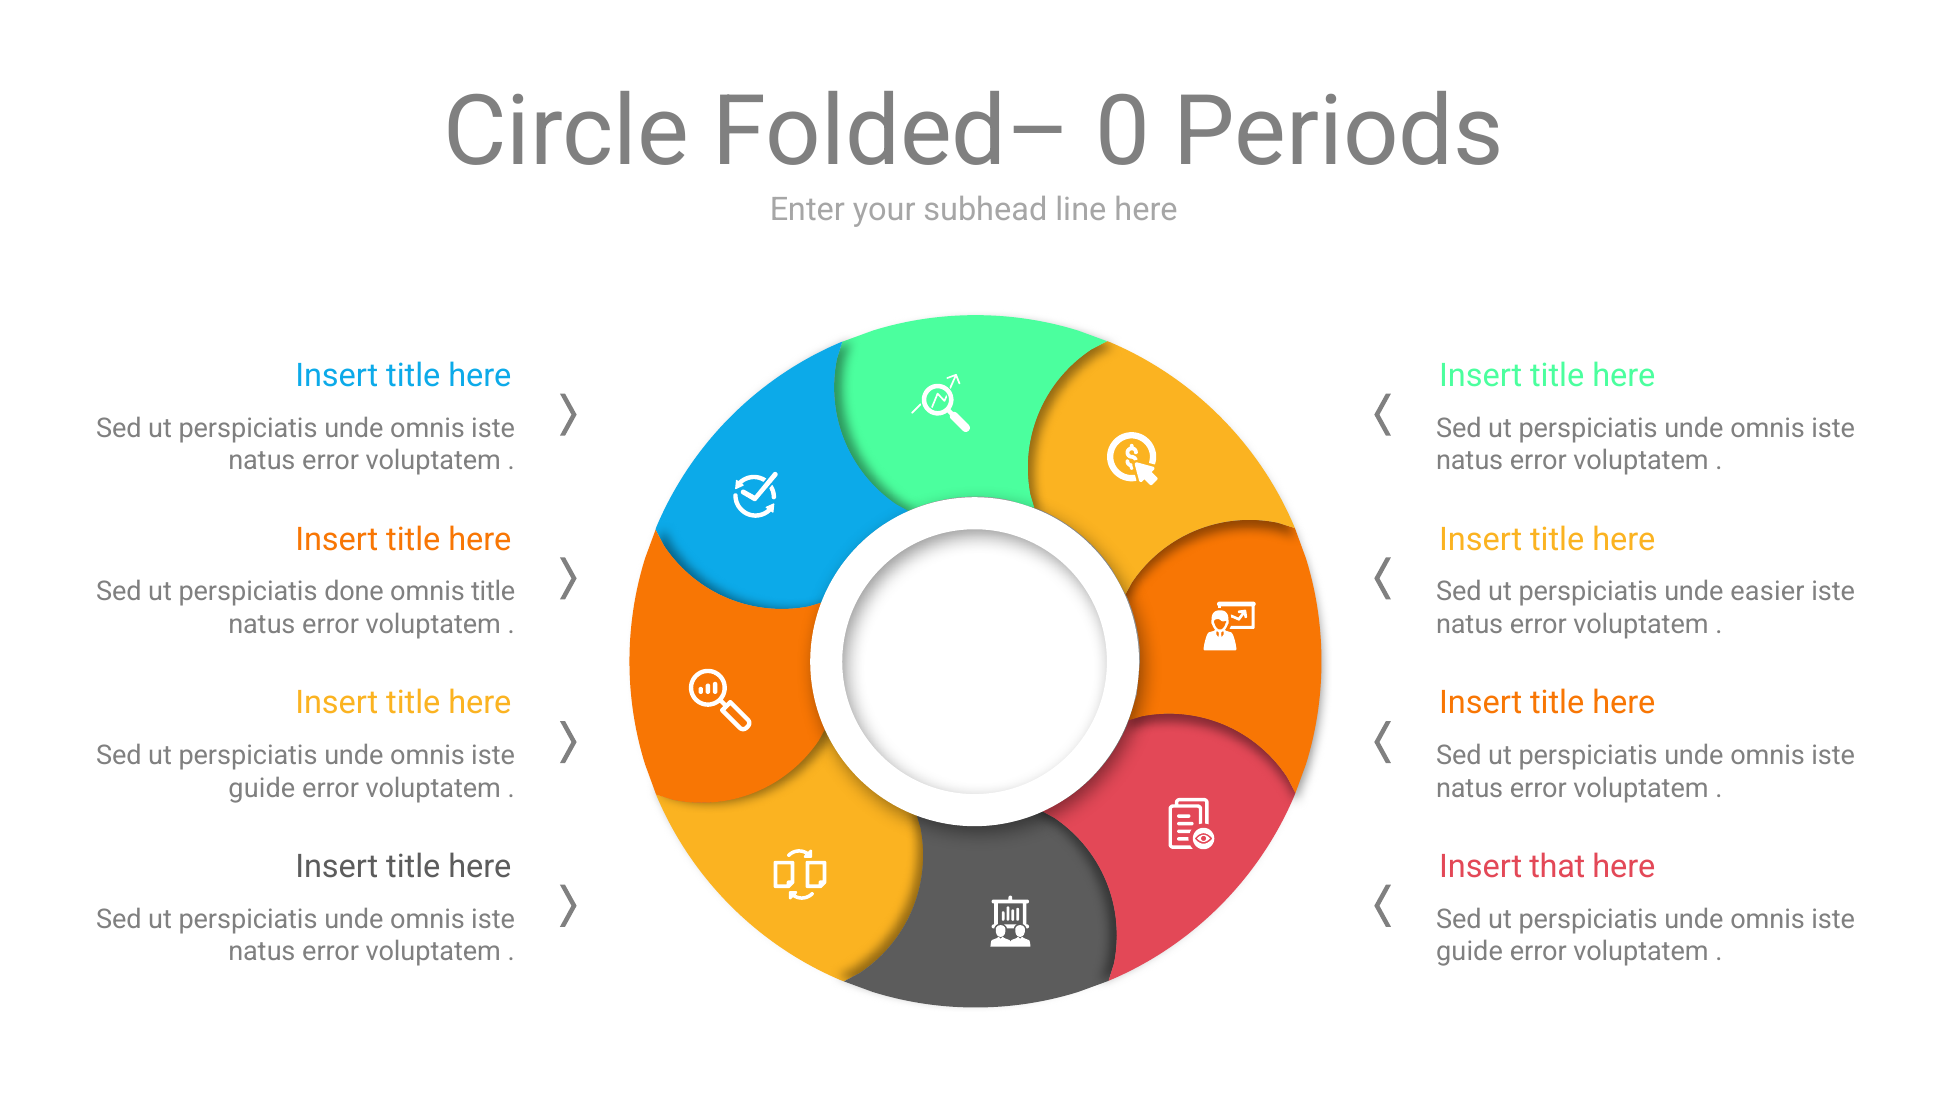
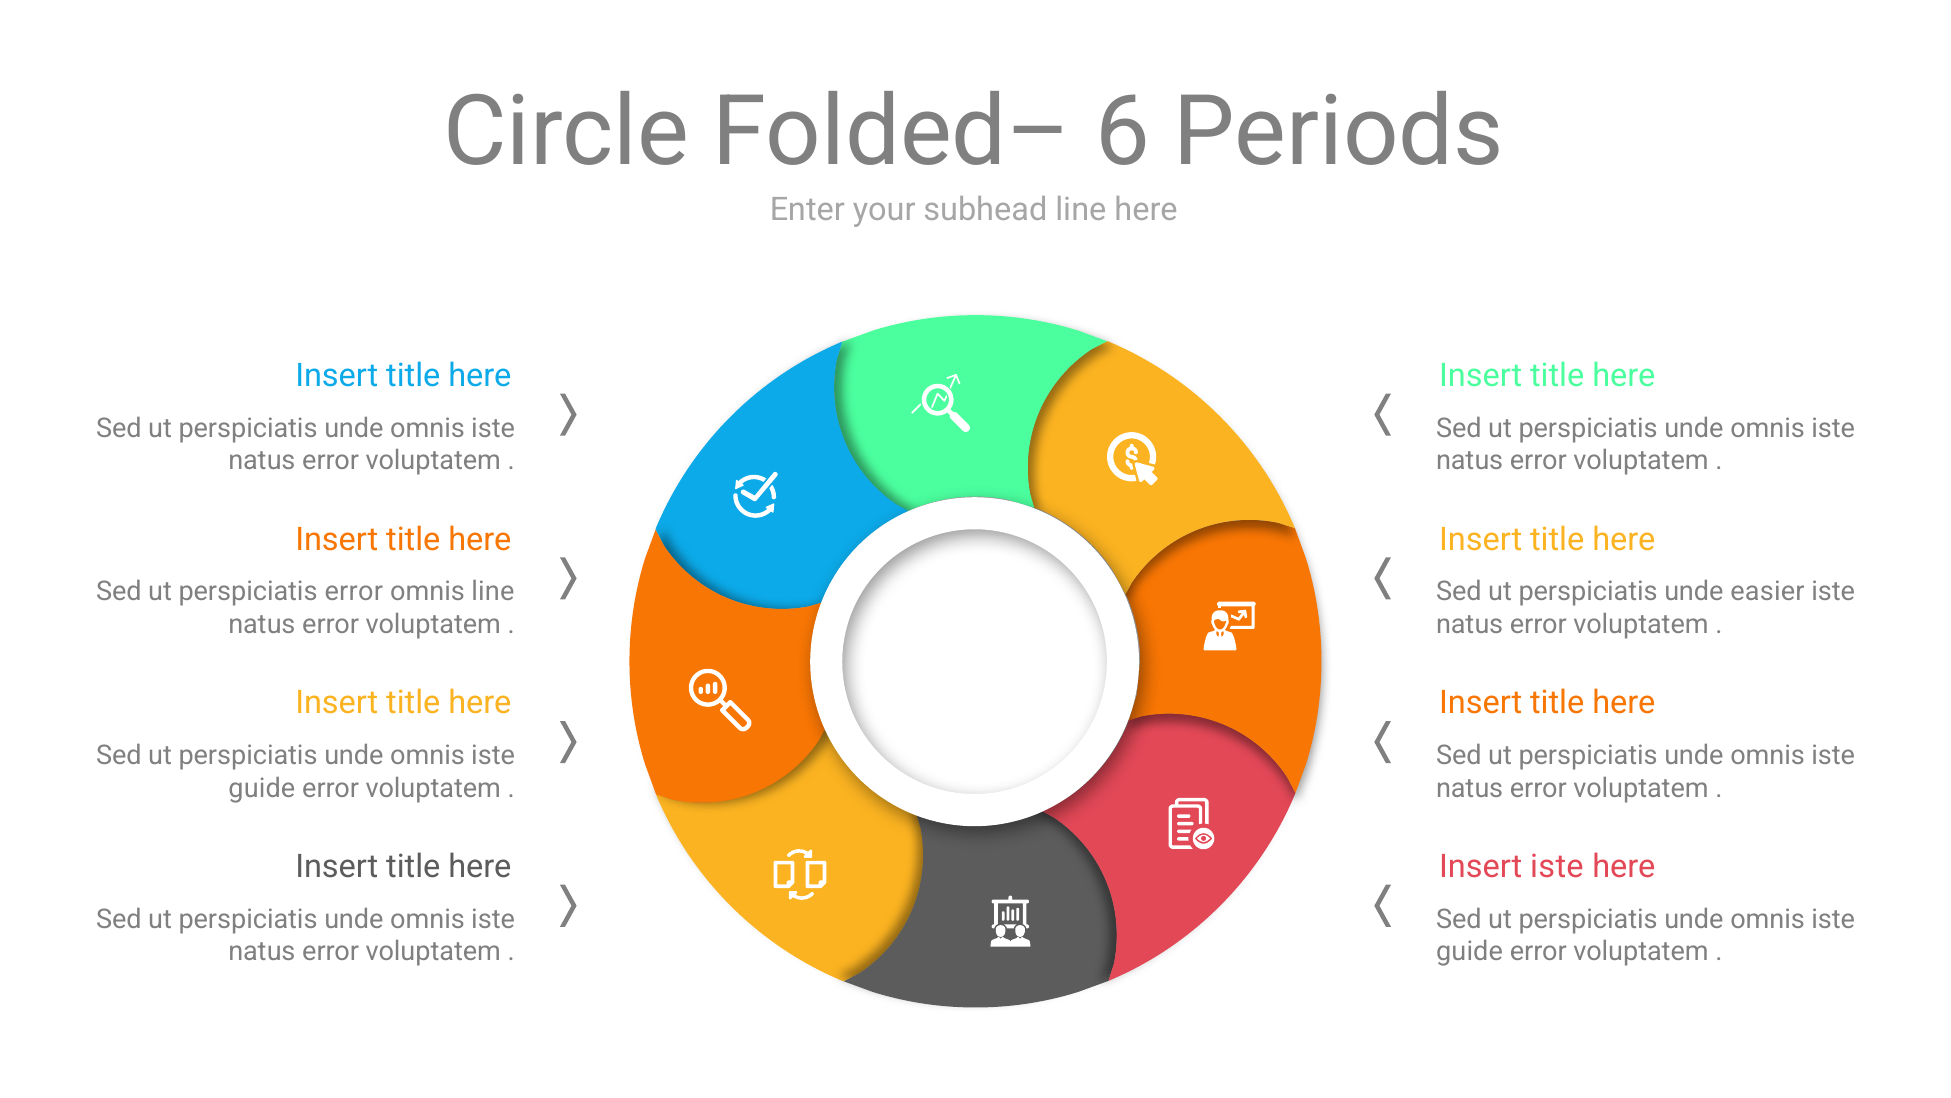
0: 0 -> 6 (1122, 132)
perspiciatis done: done -> error (354, 591)
omnis title: title -> line (493, 591)
Insert that: that -> iste (1557, 867)
